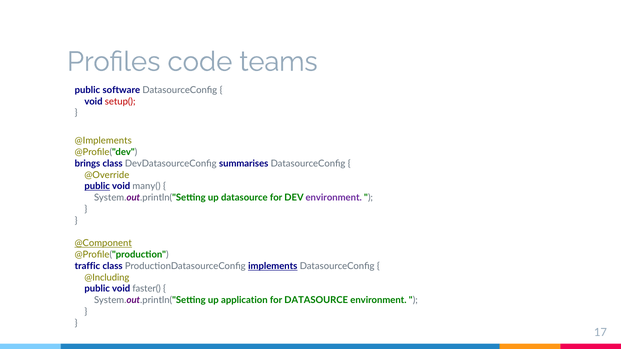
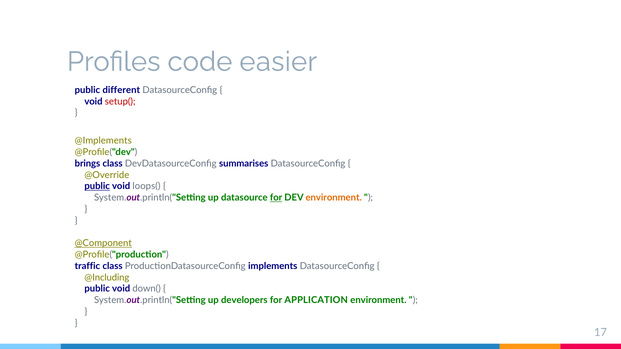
teams: teams -> easier (278, 62)
software: software -> different (121, 90)
many(: many( -> loops( (146, 187)
for underline: none -> present (276, 198)
environment colour: purple -> orange (334, 198)
implements underline: present -> none (273, 266)
faster(: faster( -> down( (147, 289)
application: application -> developers (244, 300)
for DATASOURCE: DATASOURCE -> APPLICATION (316, 300)
